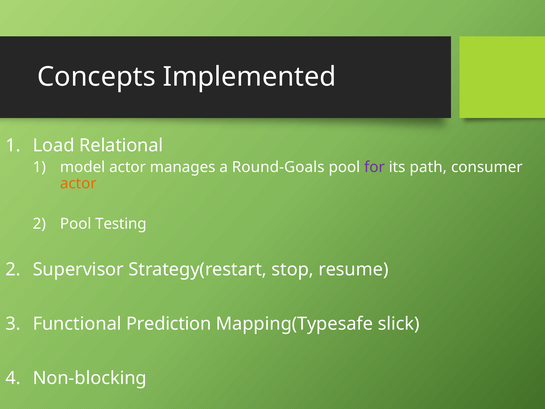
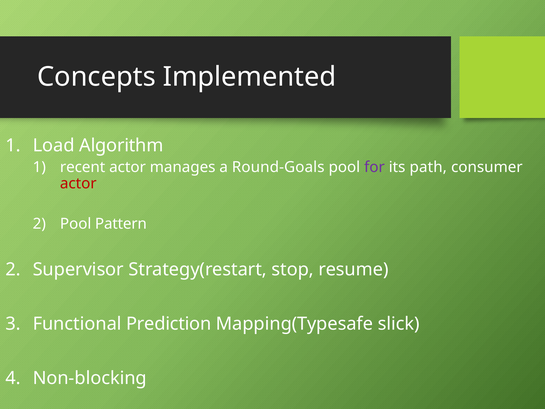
Relational: Relational -> Algorithm (121, 145)
model: model -> recent (83, 167)
actor colour: orange -> red (78, 183)
Testing: Testing -> Pattern (121, 224)
